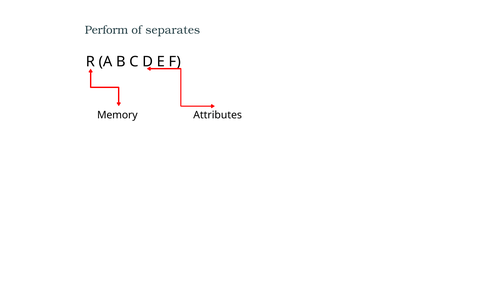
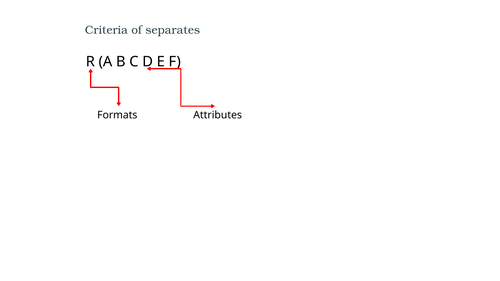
Perform: Perform -> Criteria (106, 30)
Memory: Memory -> Formats (117, 115)
